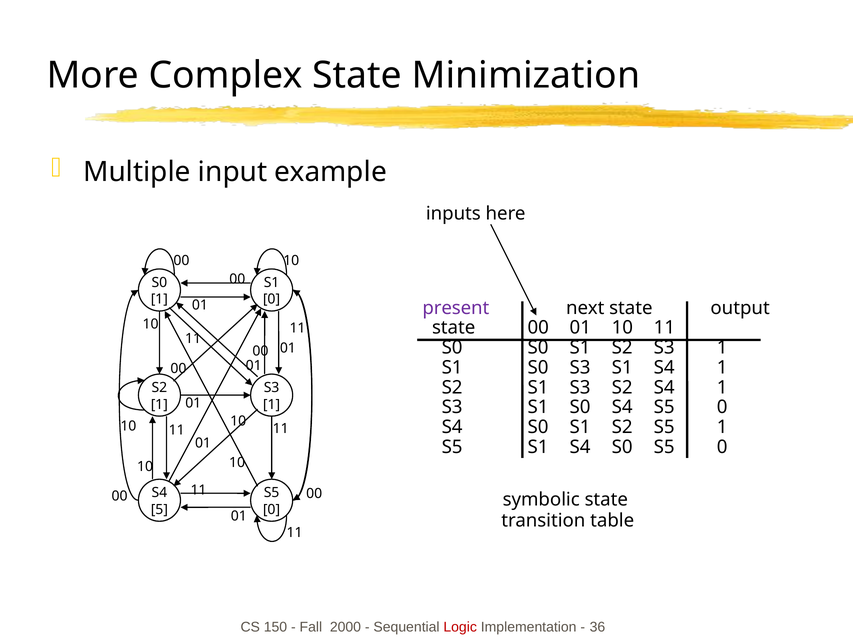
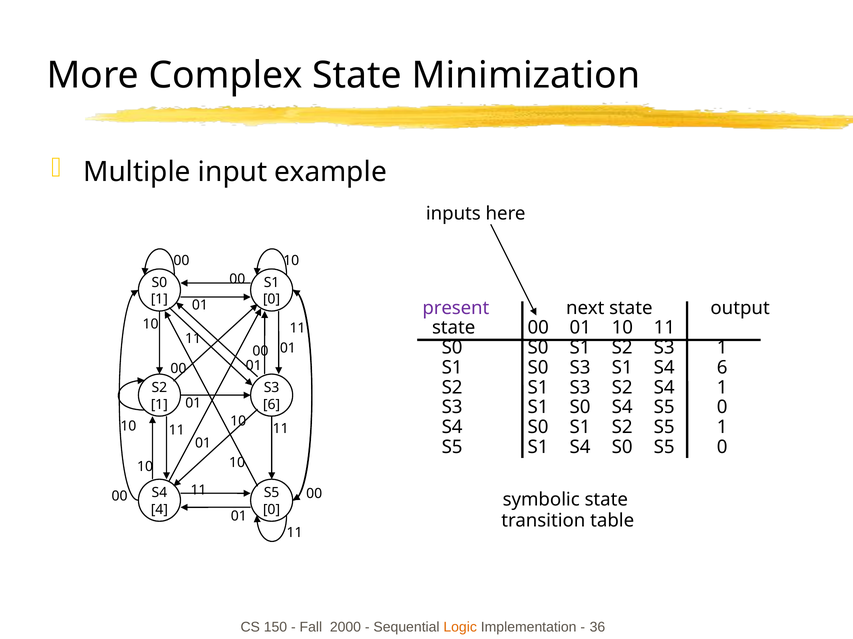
S1 S4 1: 1 -> 6 (722, 368)
1: 1 -> 6 (272, 405)
5: 5 -> 4 (159, 510)
Logic colour: red -> orange (460, 627)
